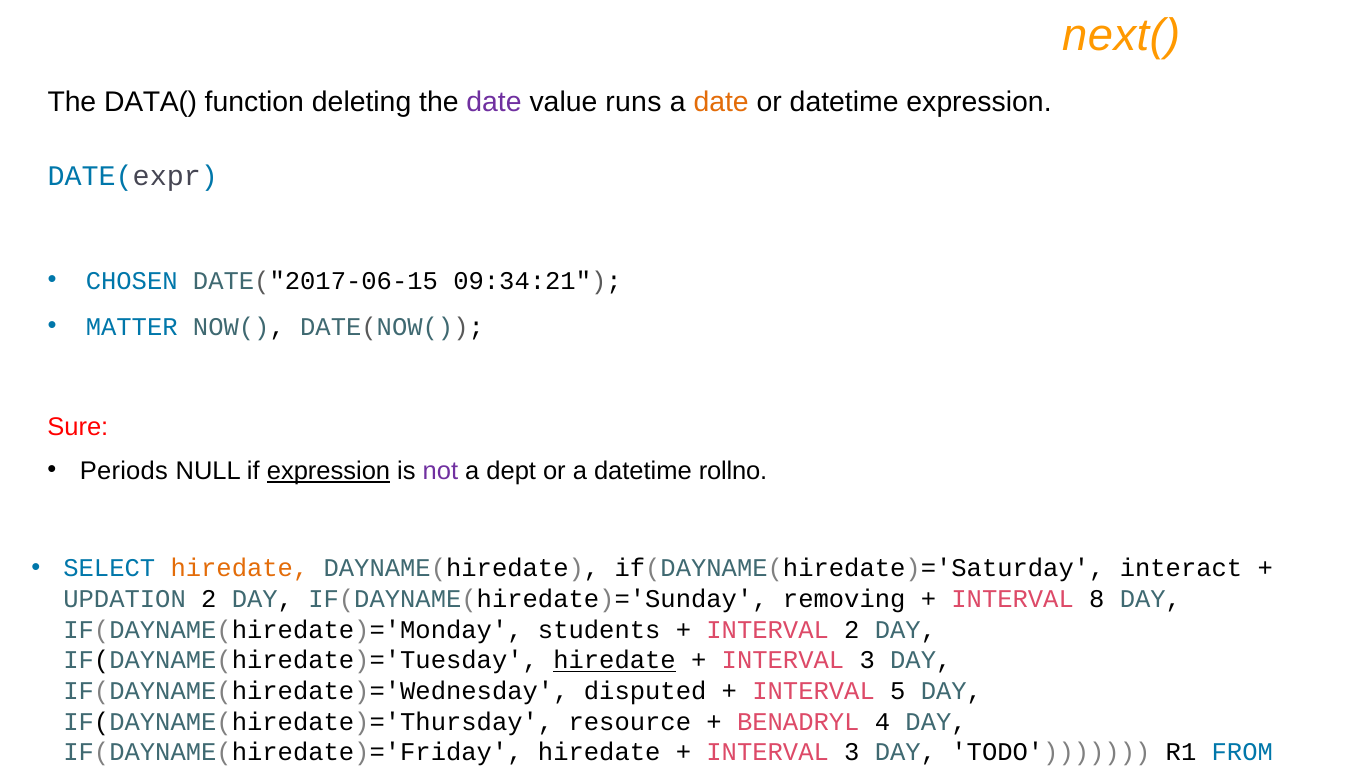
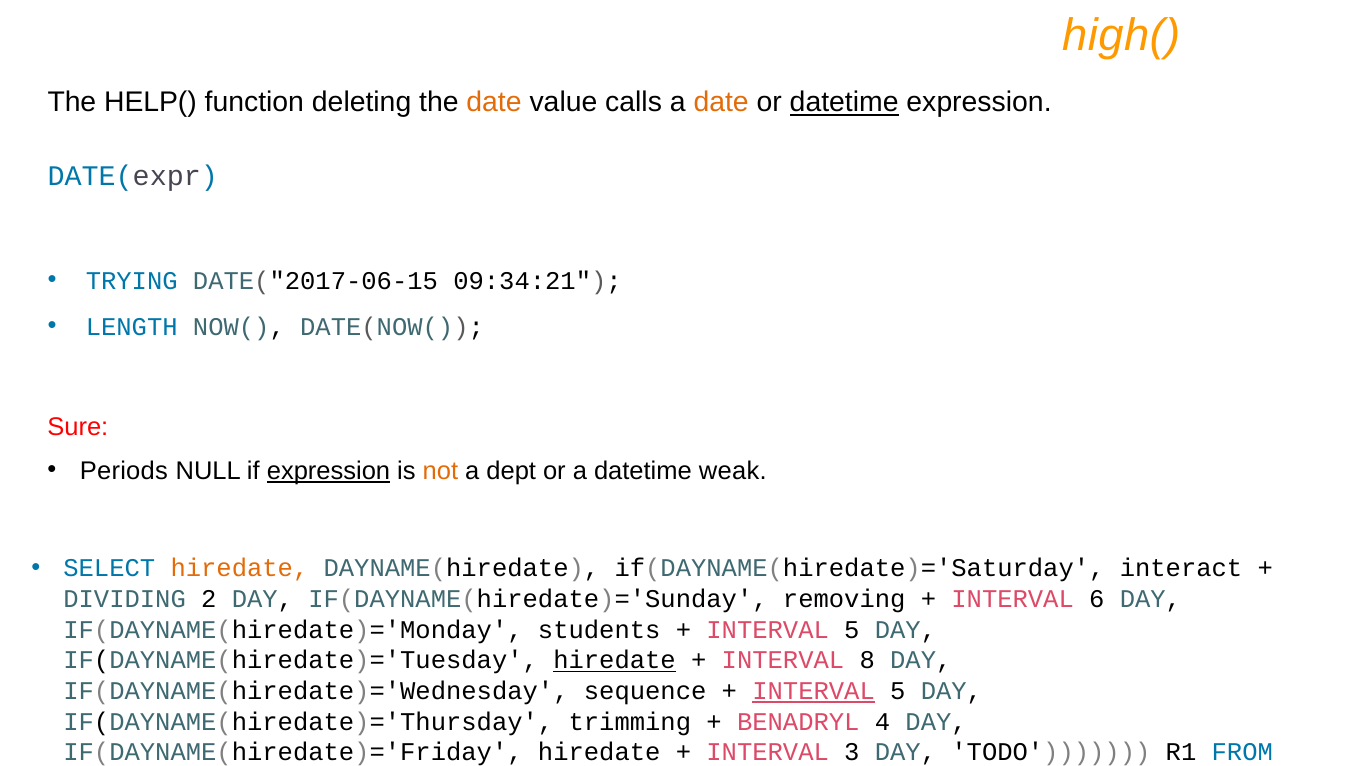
next(: next( -> high( (1121, 35)
DATA(: DATA( -> HELP( (151, 103)
date colour: purple -> orange (494, 103)
runs: runs -> calls (634, 103)
datetime underline: none -> present (844, 103)
CHOSEN: CHOSEN -> TRYING (132, 281)
MATTER: MATTER -> LENGTH (132, 327)
not colour: purple -> orange (440, 471)
rollno: rollno -> weak (733, 471)
UPDATION: UPDATION -> DIVIDING (125, 599)
8: 8 -> 6 (1097, 599)
2: 2 -> 5 (852, 629)
3: 3 -> 8 (867, 660)
disputed: disputed -> sequence (645, 691)
INTERVAL underline: none -> present (814, 691)
resource: resource -> trimming (630, 721)
